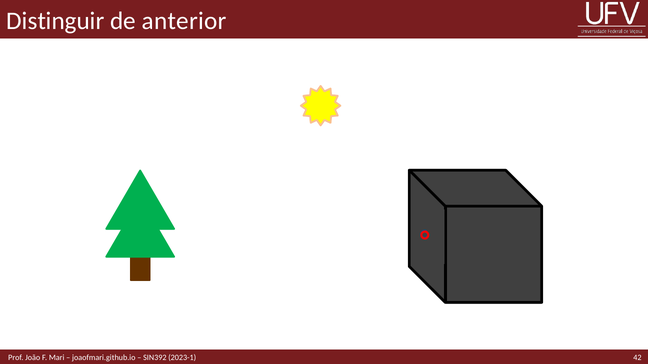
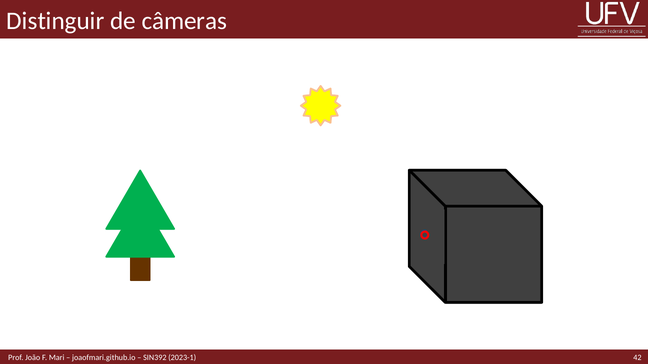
anterior: anterior -> câmeras (184, 21)
